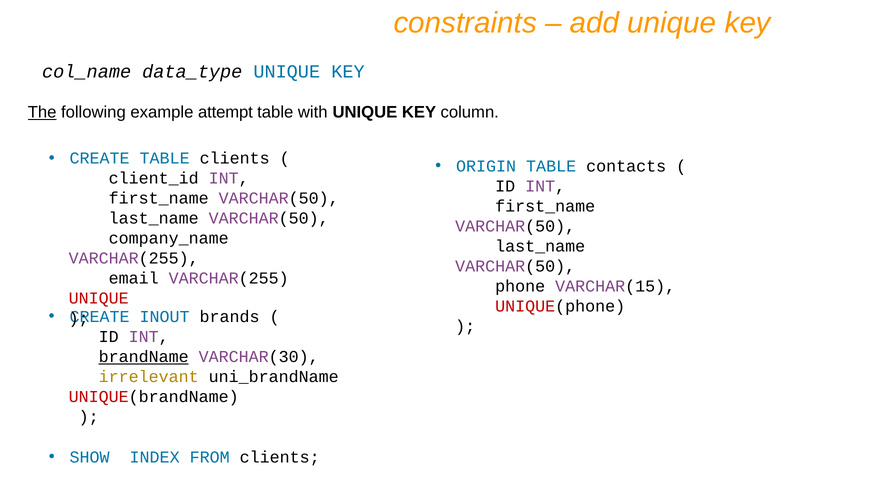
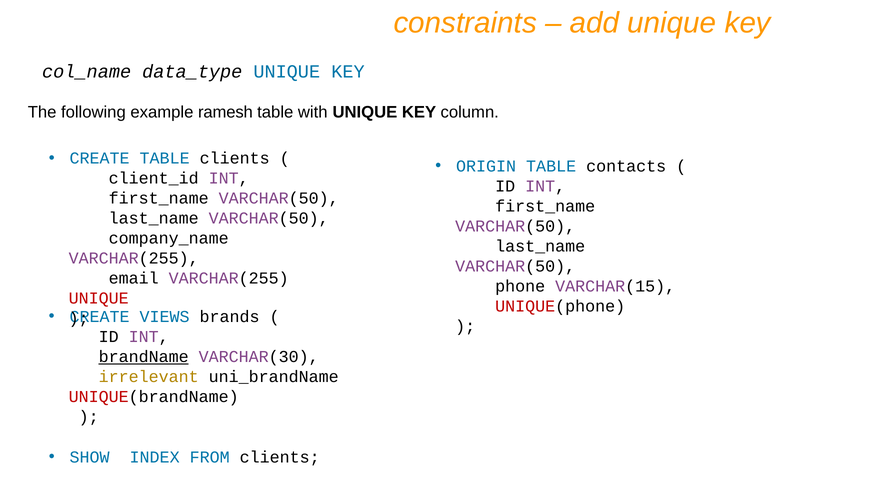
The underline: present -> none (42, 112)
attempt: attempt -> ramesh (225, 112)
INOUT: INOUT -> VIEWS (165, 317)
